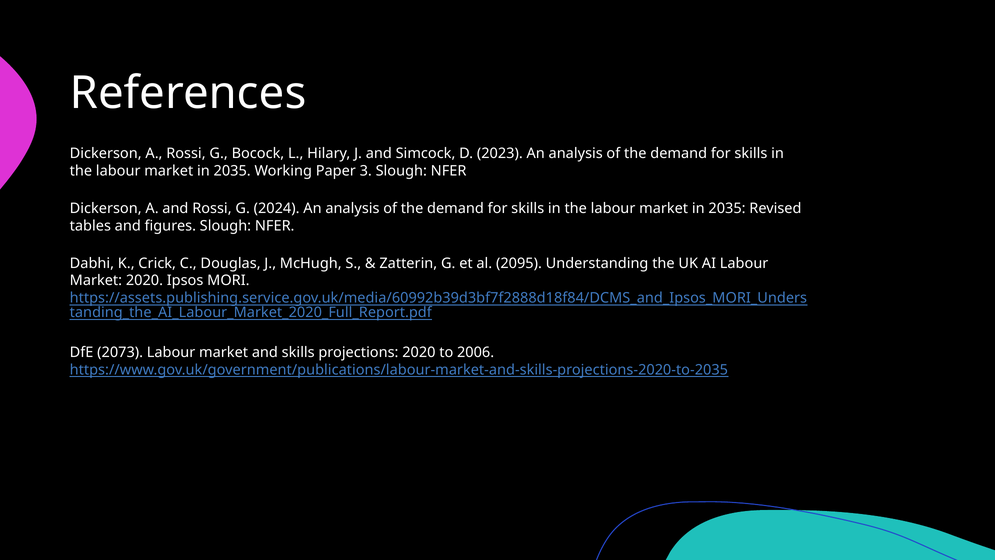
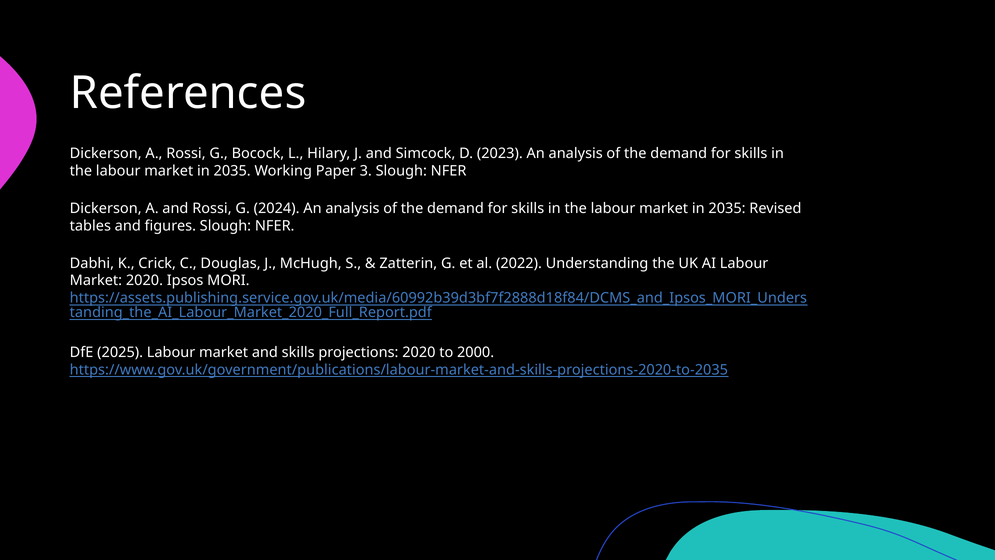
2095: 2095 -> 2022 (519, 263)
2073: 2073 -> 2025 (120, 352)
2006: 2006 -> 2000 (476, 352)
